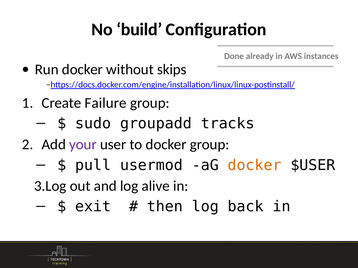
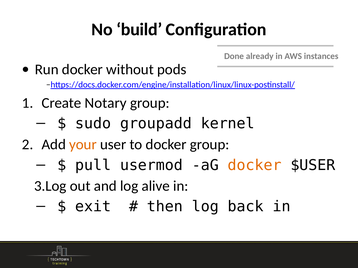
skips: skips -> pods (172, 70)
Failure: Failure -> Notary (106, 103)
tracks: tracks -> kernel (228, 124)
your colour: purple -> orange (83, 145)
